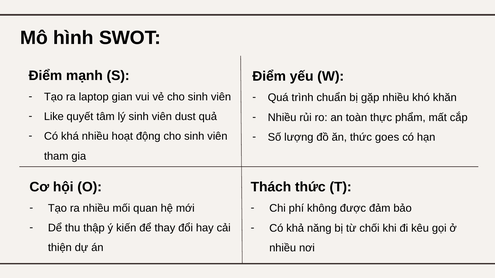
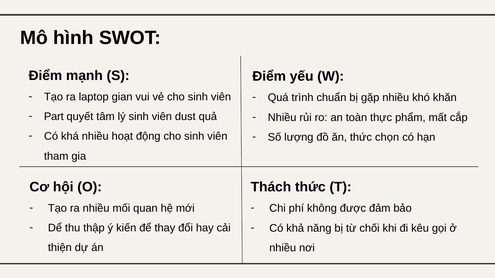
Like: Like -> Part (54, 117)
goes: goes -> chọn (387, 137)
